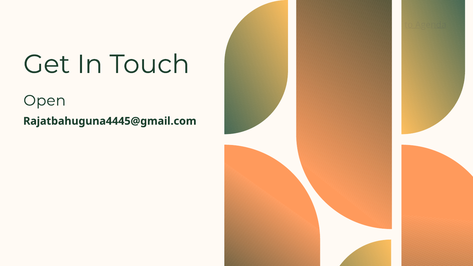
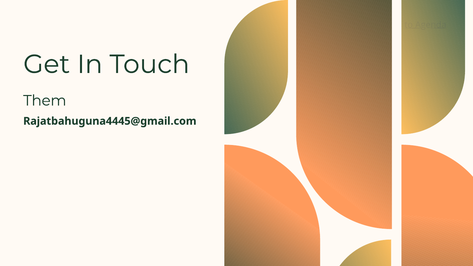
Open: Open -> Them (45, 101)
